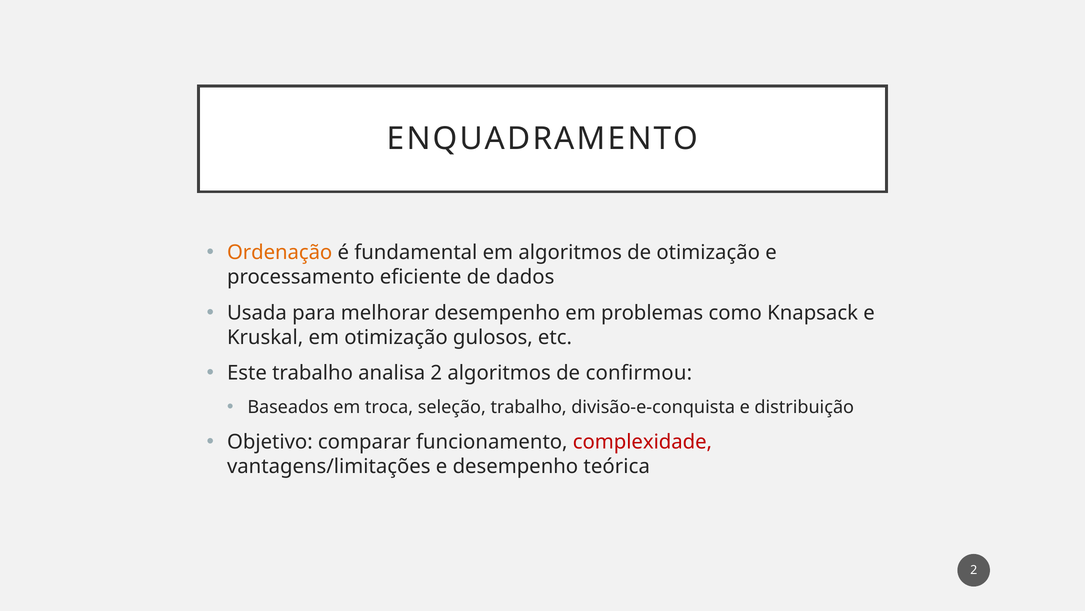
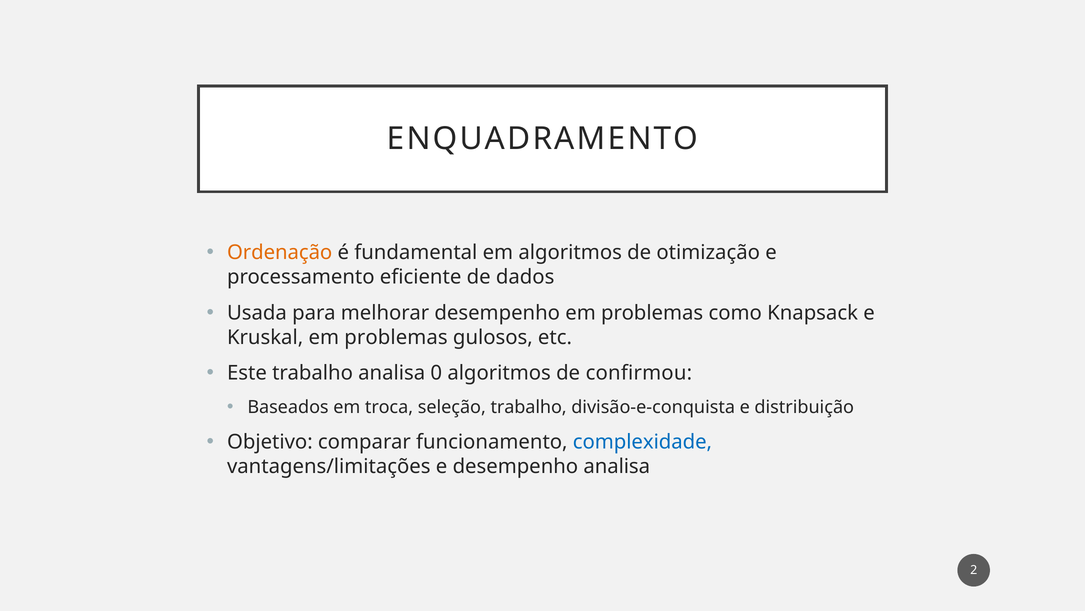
Kruskal em otimização: otimização -> problemas (396, 337)
analisa 2: 2 -> 0 (436, 373)
complexidade colour: red -> blue (642, 441)
desempenho teórica: teórica -> analisa (617, 466)
